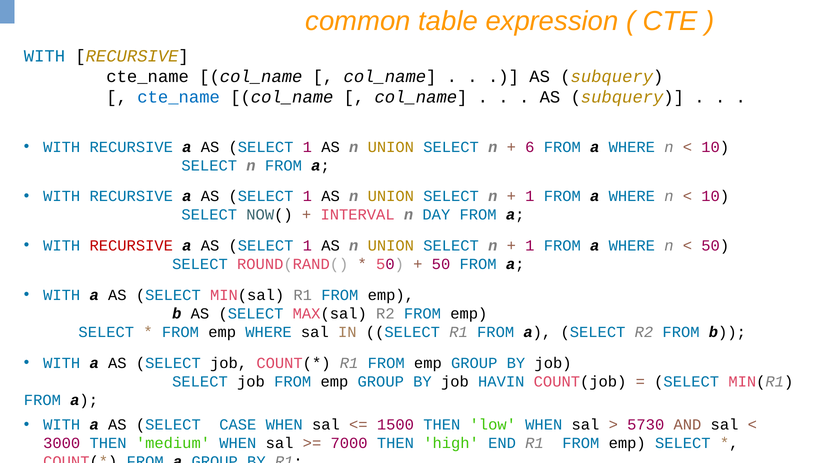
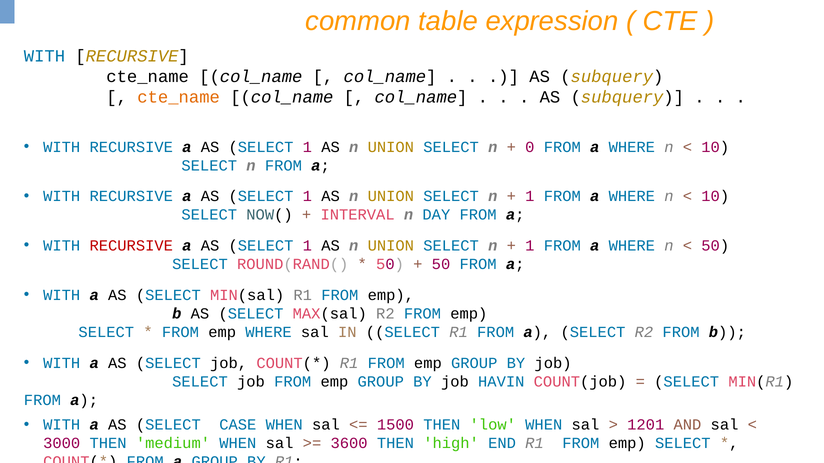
cte_name colour: blue -> orange (179, 97)
6: 6 -> 0 (530, 147)
5730: 5730 -> 1201 (646, 425)
7000: 7000 -> 3600 (349, 444)
